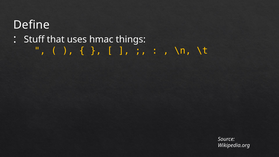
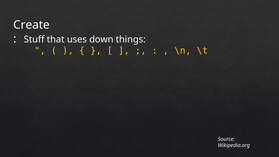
Define: Define -> Create (32, 25)
hmac: hmac -> down (101, 40)
